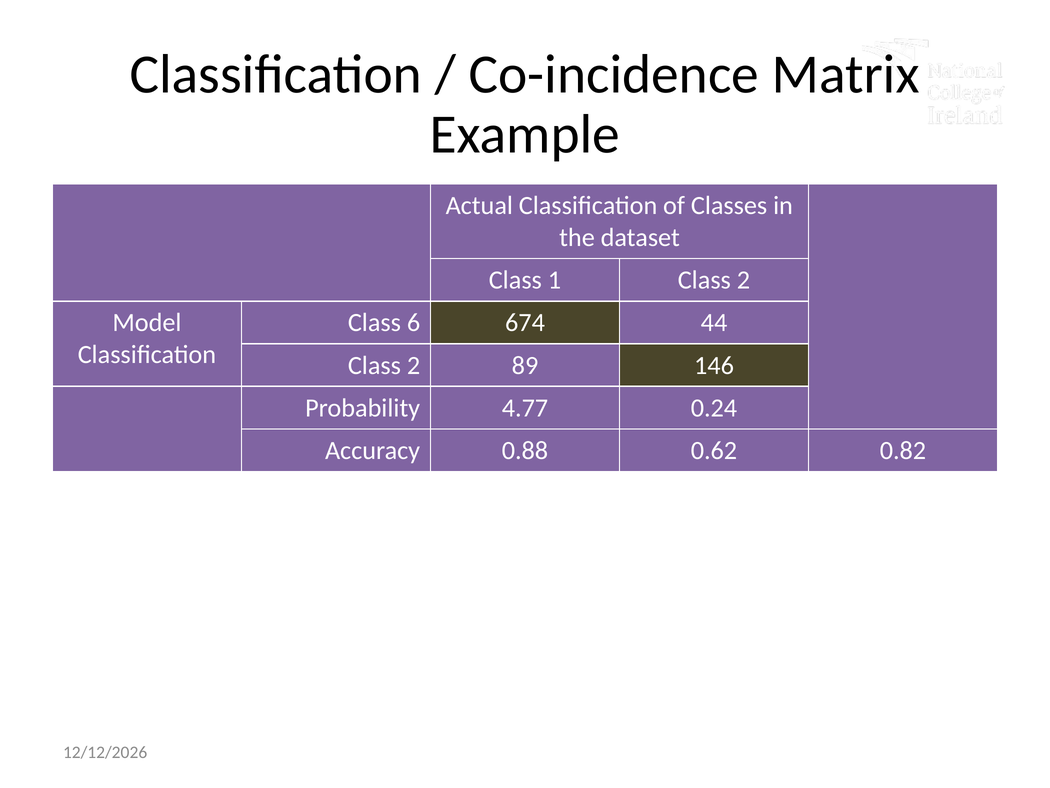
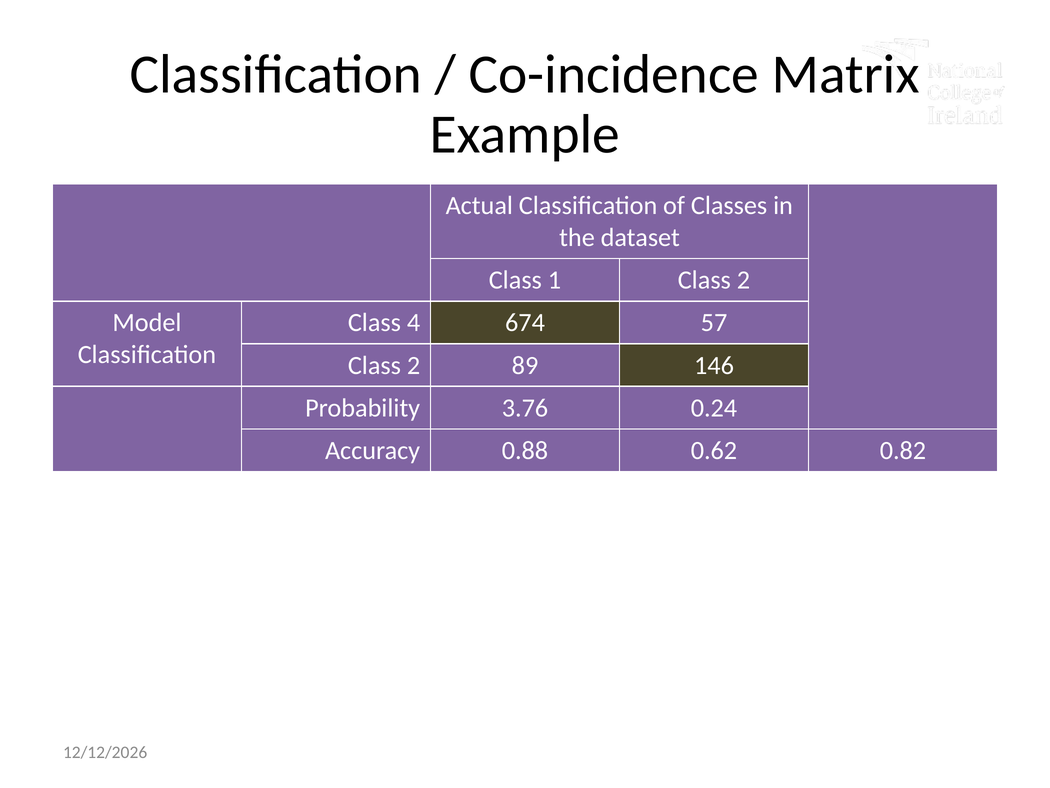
6: 6 -> 4 (414, 323)
44: 44 -> 57 (714, 323)
4.77: 4.77 -> 3.76 (525, 408)
